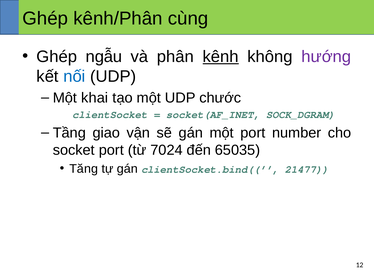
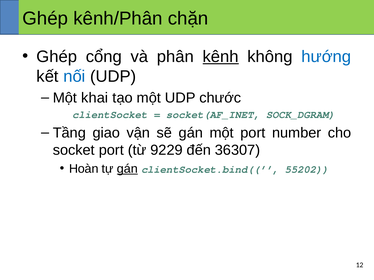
cùng: cùng -> chặn (188, 18)
ngẫu: ngẫu -> cổng (104, 57)
hướng colour: purple -> blue (326, 57)
7024: 7024 -> 9229 (167, 150)
65035: 65035 -> 36307 (238, 150)
Tăng: Tăng -> Hoàn (84, 169)
gán underline: none -> present (127, 169)
21477: 21477 -> 55202 (307, 170)
